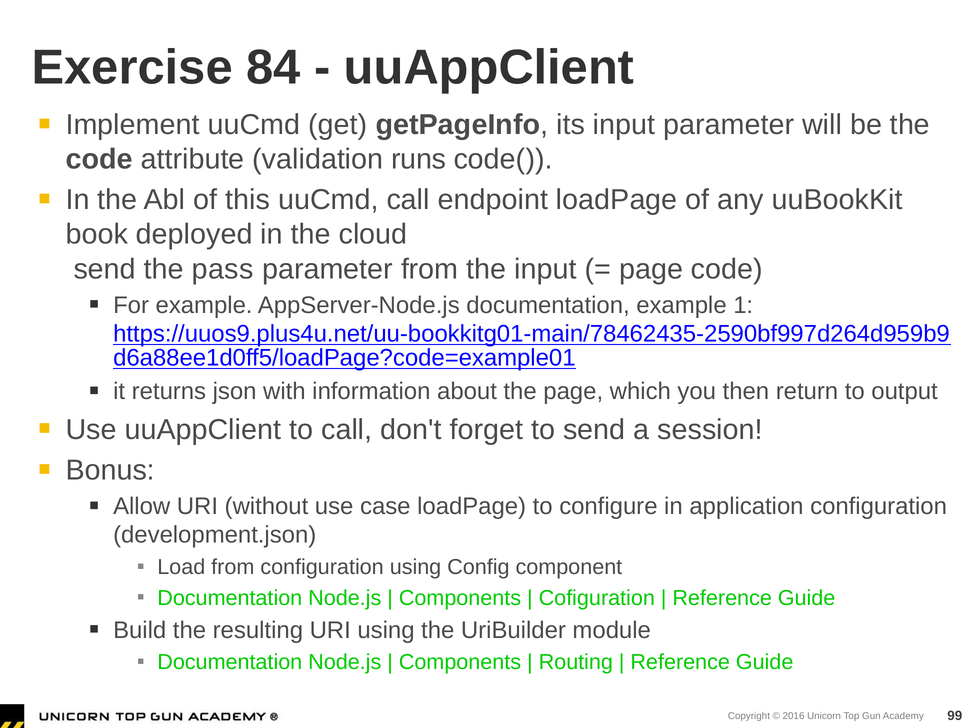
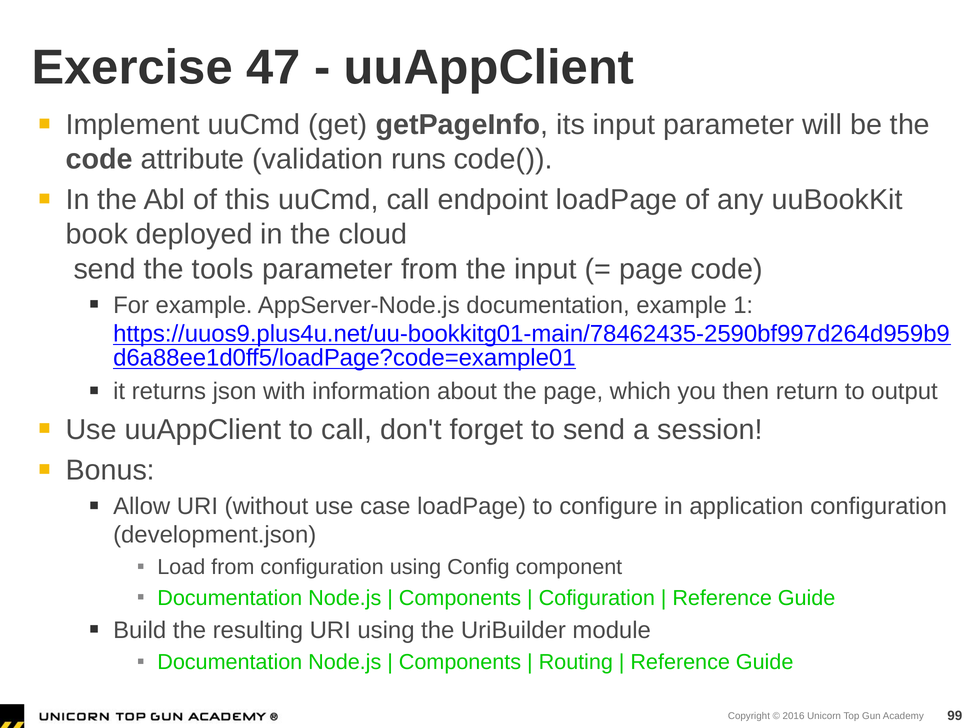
84: 84 -> 47 (273, 68)
pass: pass -> tools (223, 269)
